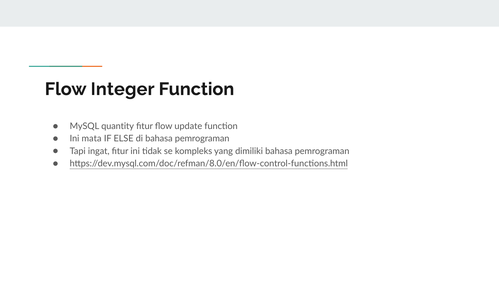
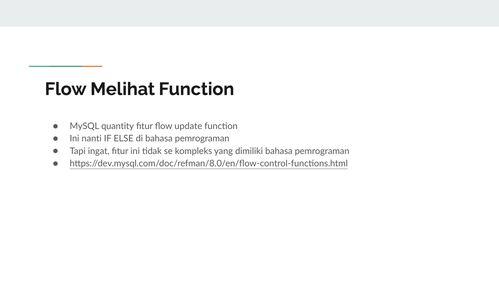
Integer: Integer -> Melihat (123, 89)
mata: mata -> nanti (92, 139)
